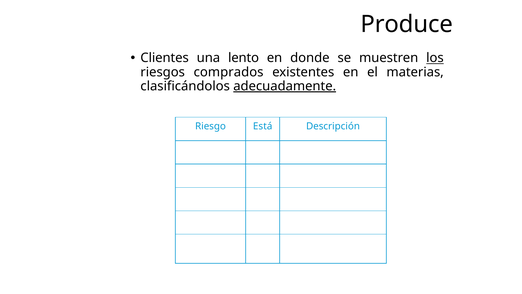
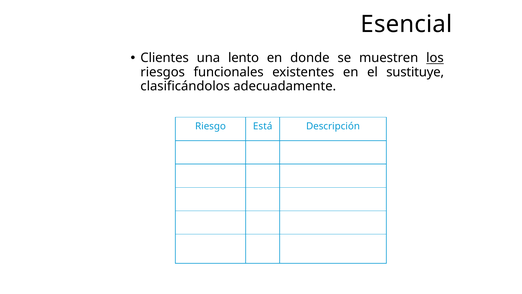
Produce: Produce -> Esencial (407, 24)
comprados: comprados -> funcionales (229, 72)
materias: materias -> sustituye (415, 72)
adecuadamente underline: present -> none (285, 86)
